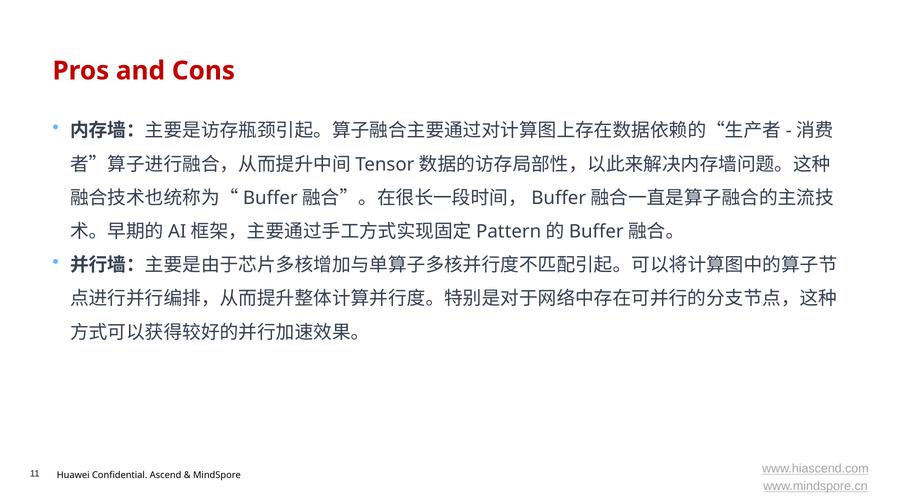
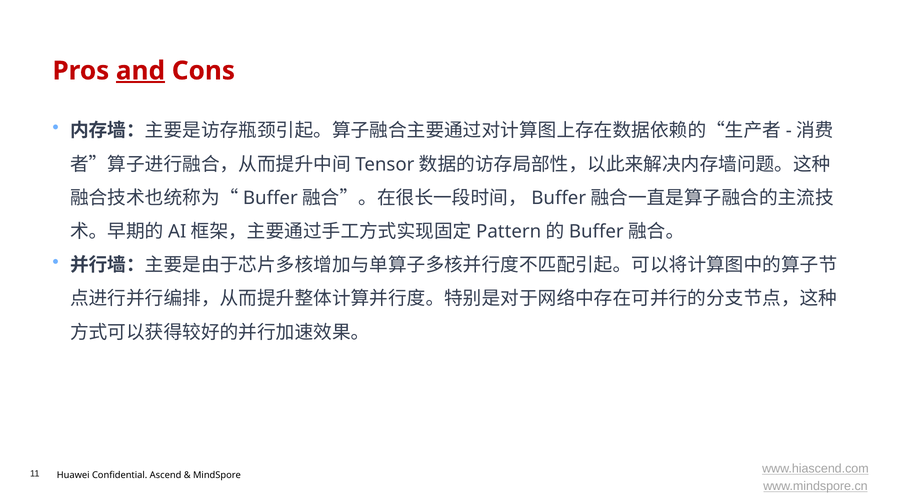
and underline: none -> present (140, 71)
